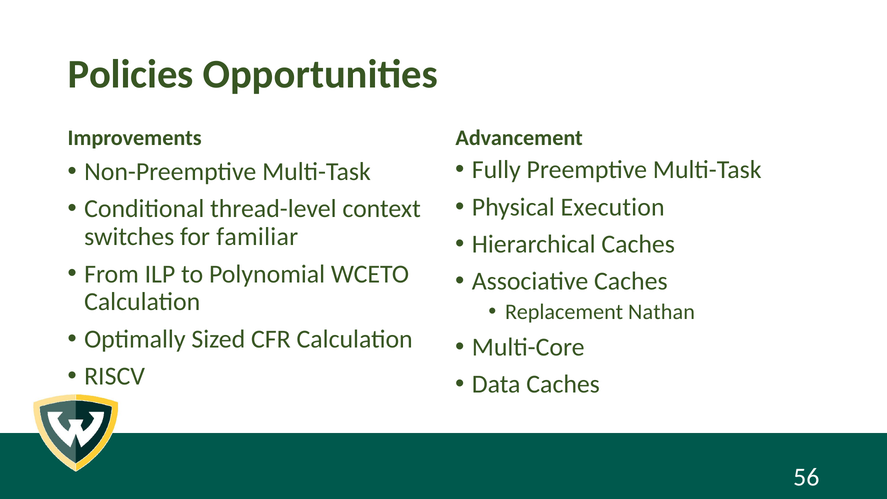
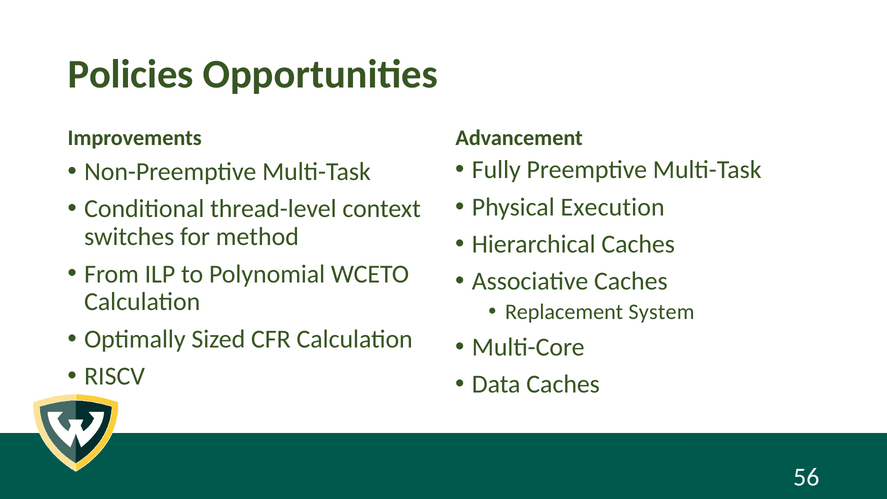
familiar: familiar -> method (257, 237)
Nathan: Nathan -> System (661, 312)
